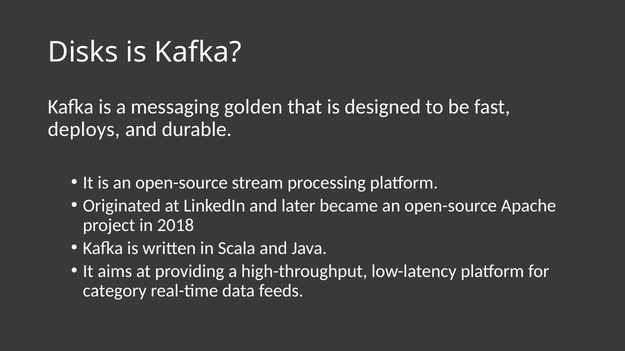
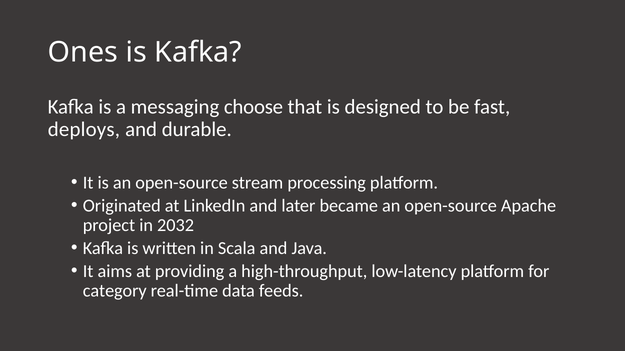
Disks: Disks -> Ones (83, 53)
golden: golden -> choose (253, 107)
2018: 2018 -> 2032 (176, 226)
